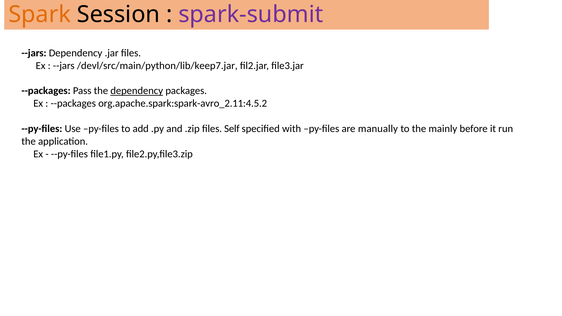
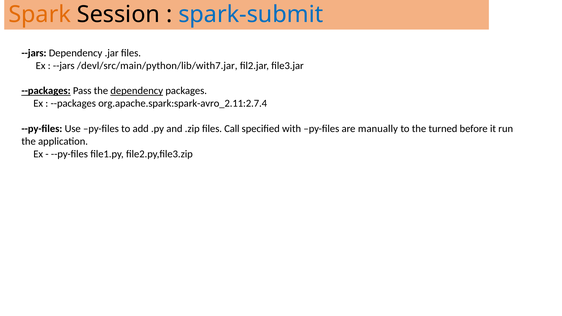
spark-submit colour: purple -> blue (251, 15)
/devl/src/main/python/lib/keep7.jar: /devl/src/main/python/lib/keep7.jar -> /devl/src/main/python/lib/with7.jar (157, 66)
--packages underline: none -> present (46, 91)
org.apache.spark:spark-avro_2.11:4.5.2: org.apache.spark:spark-avro_2.11:4.5.2 -> org.apache.spark:spark-avro_2.11:2.7.4 (183, 104)
Self: Self -> Call (232, 129)
mainly: mainly -> turned (443, 129)
